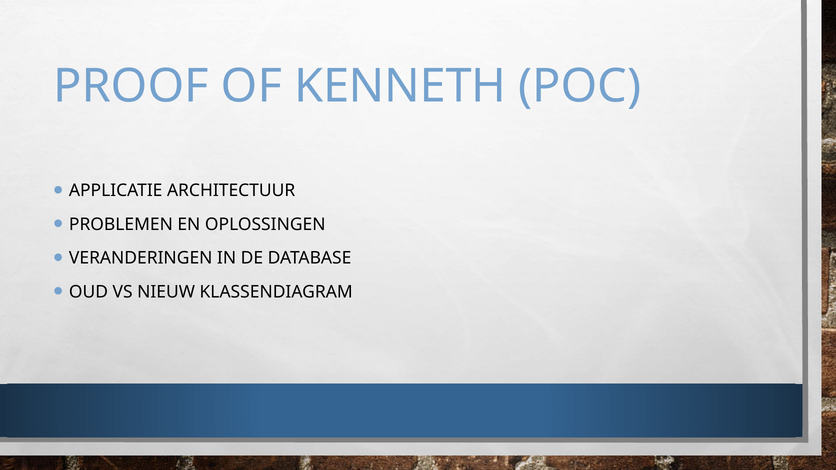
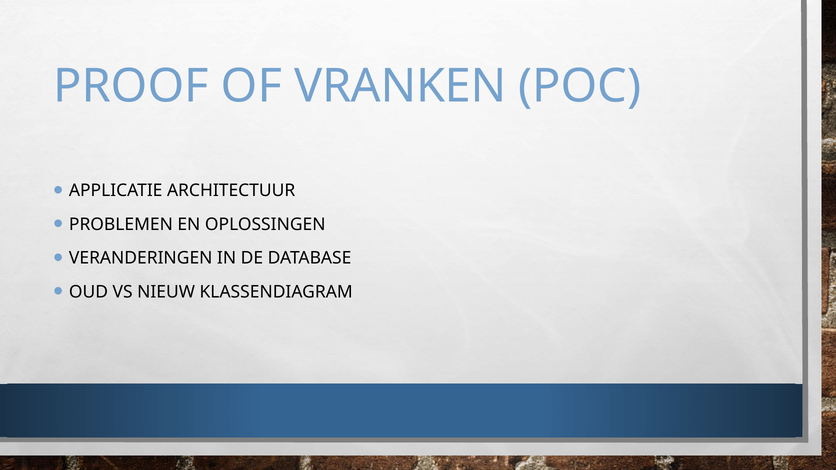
KENNETH: KENNETH -> VRANKEN (400, 86)
